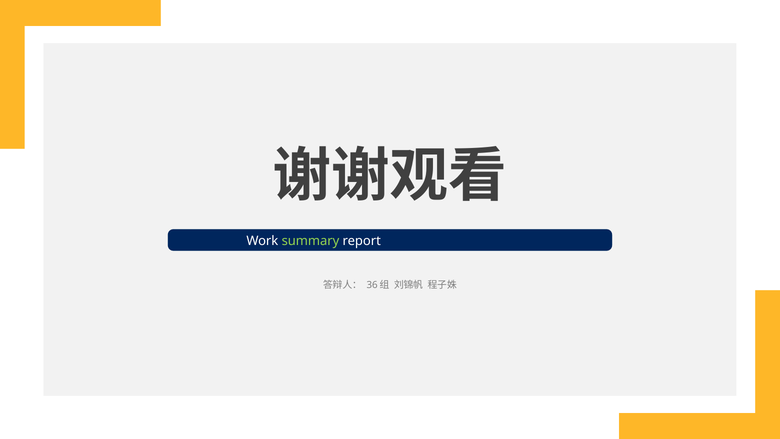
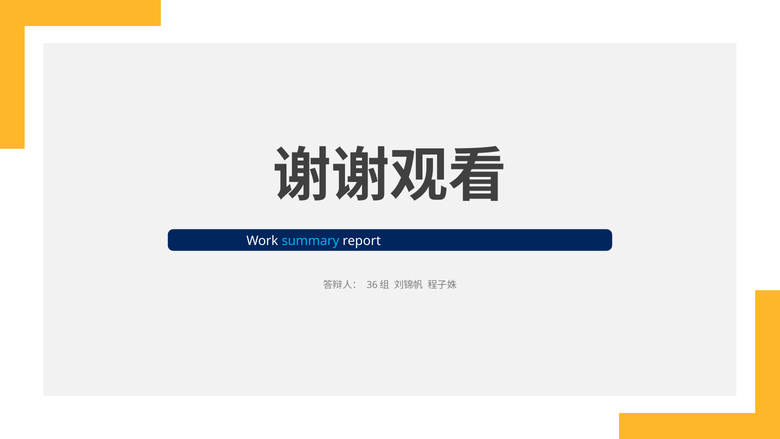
summary colour: light green -> light blue (310, 241)
